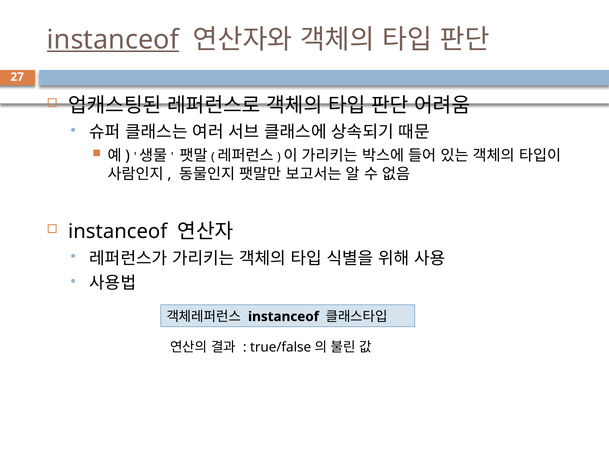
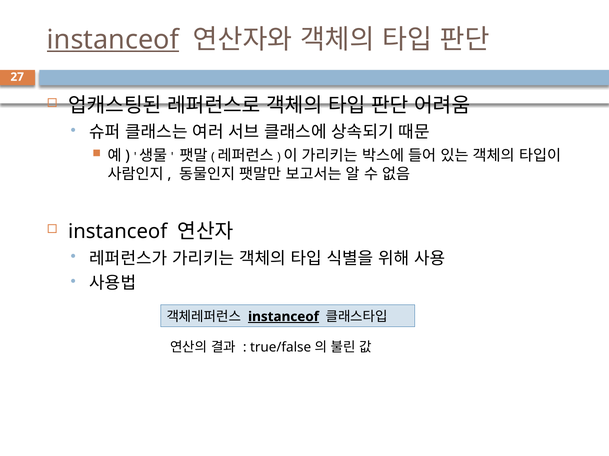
instanceof underline: none -> present (284, 317)
